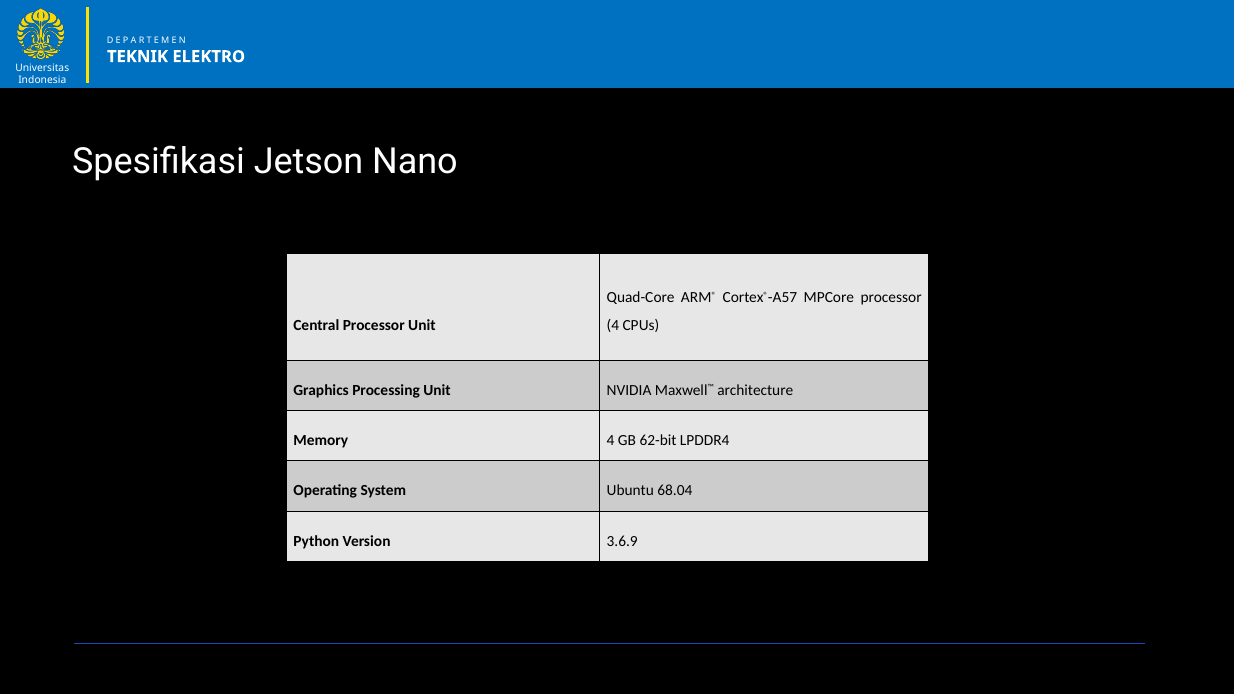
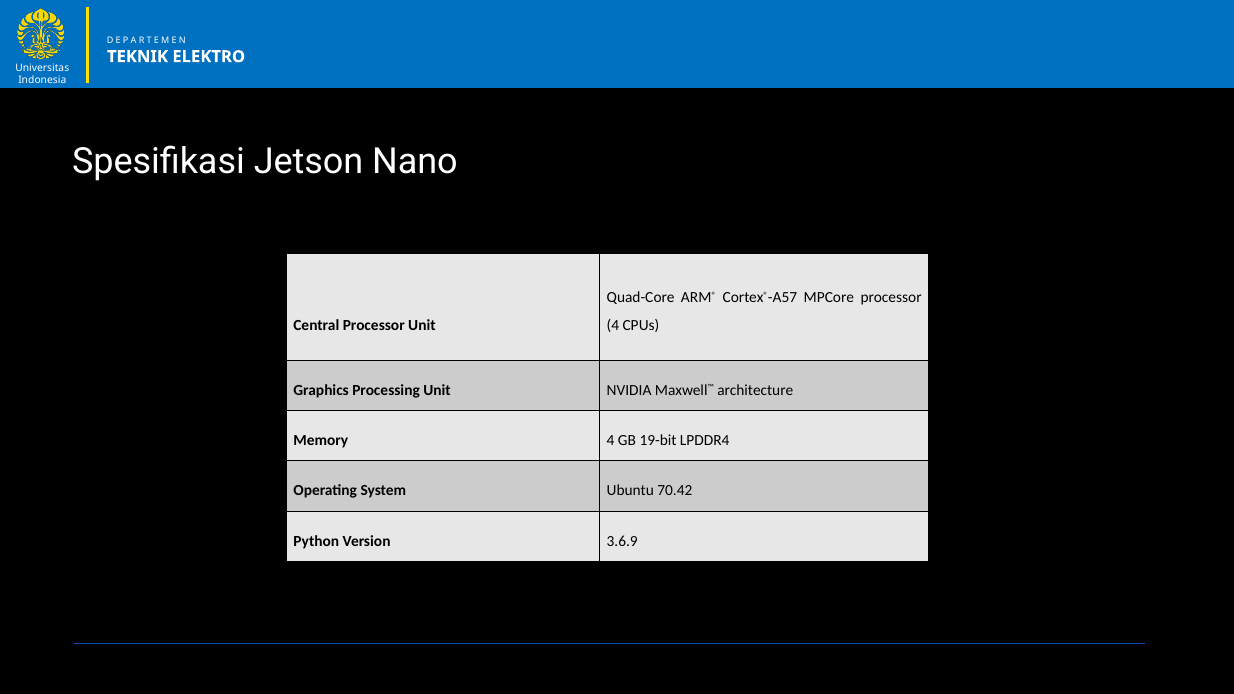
62-bit: 62-bit -> 19-bit (658, 441)
68.04: 68.04 -> 70.42 (675, 491)
